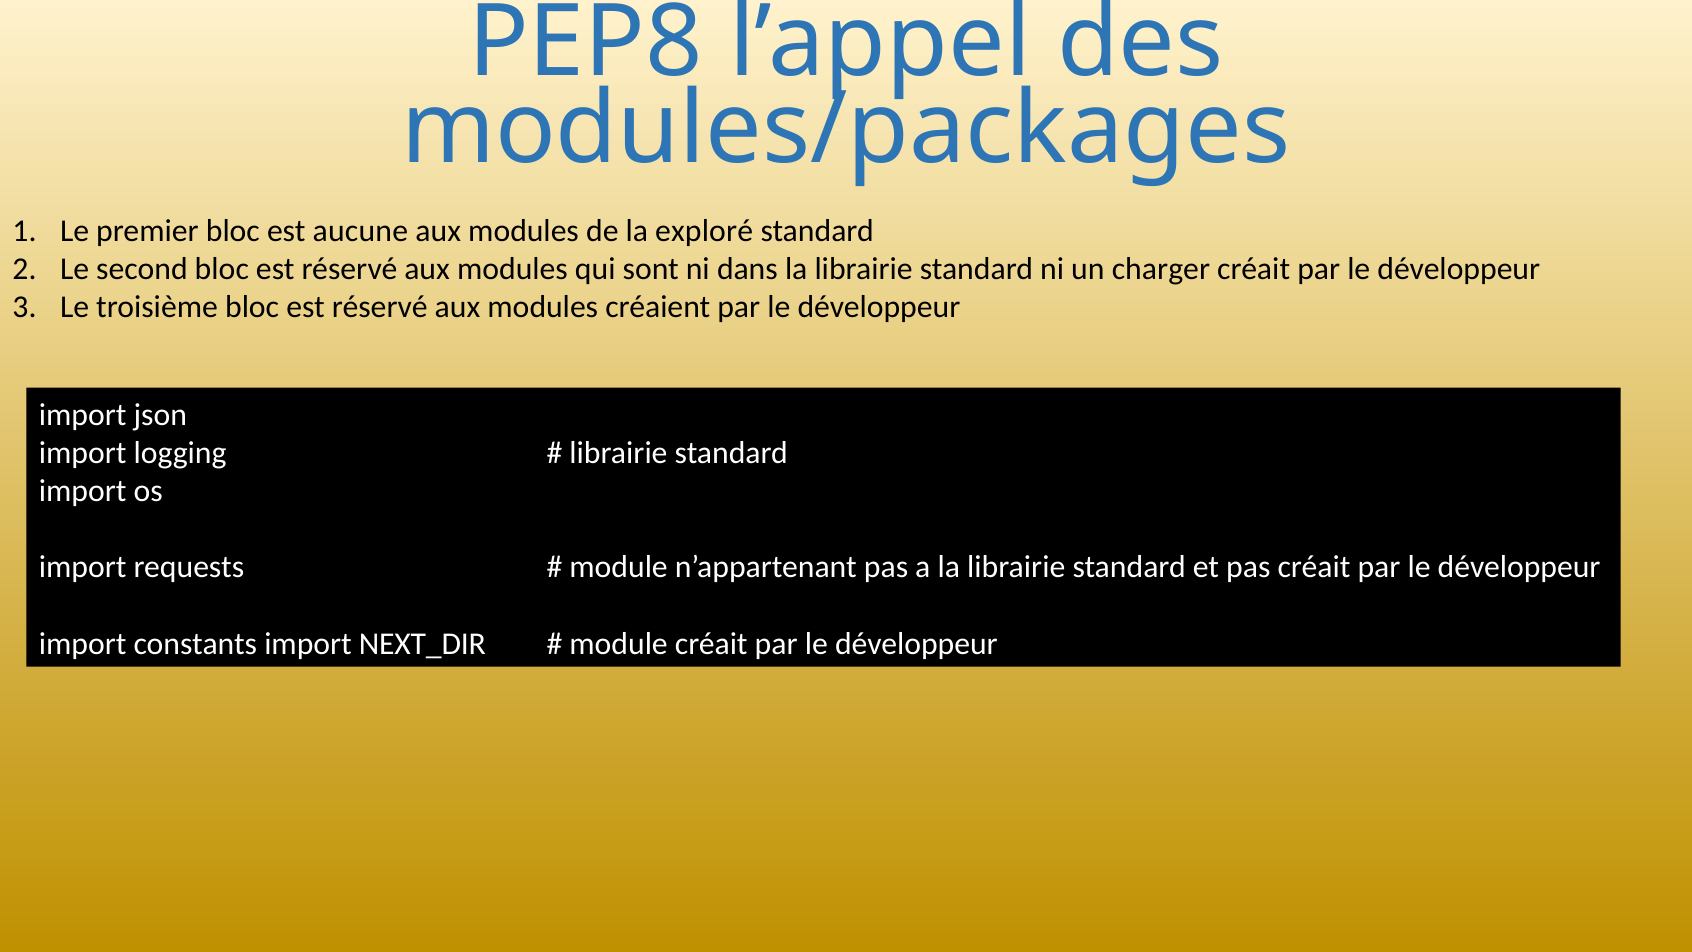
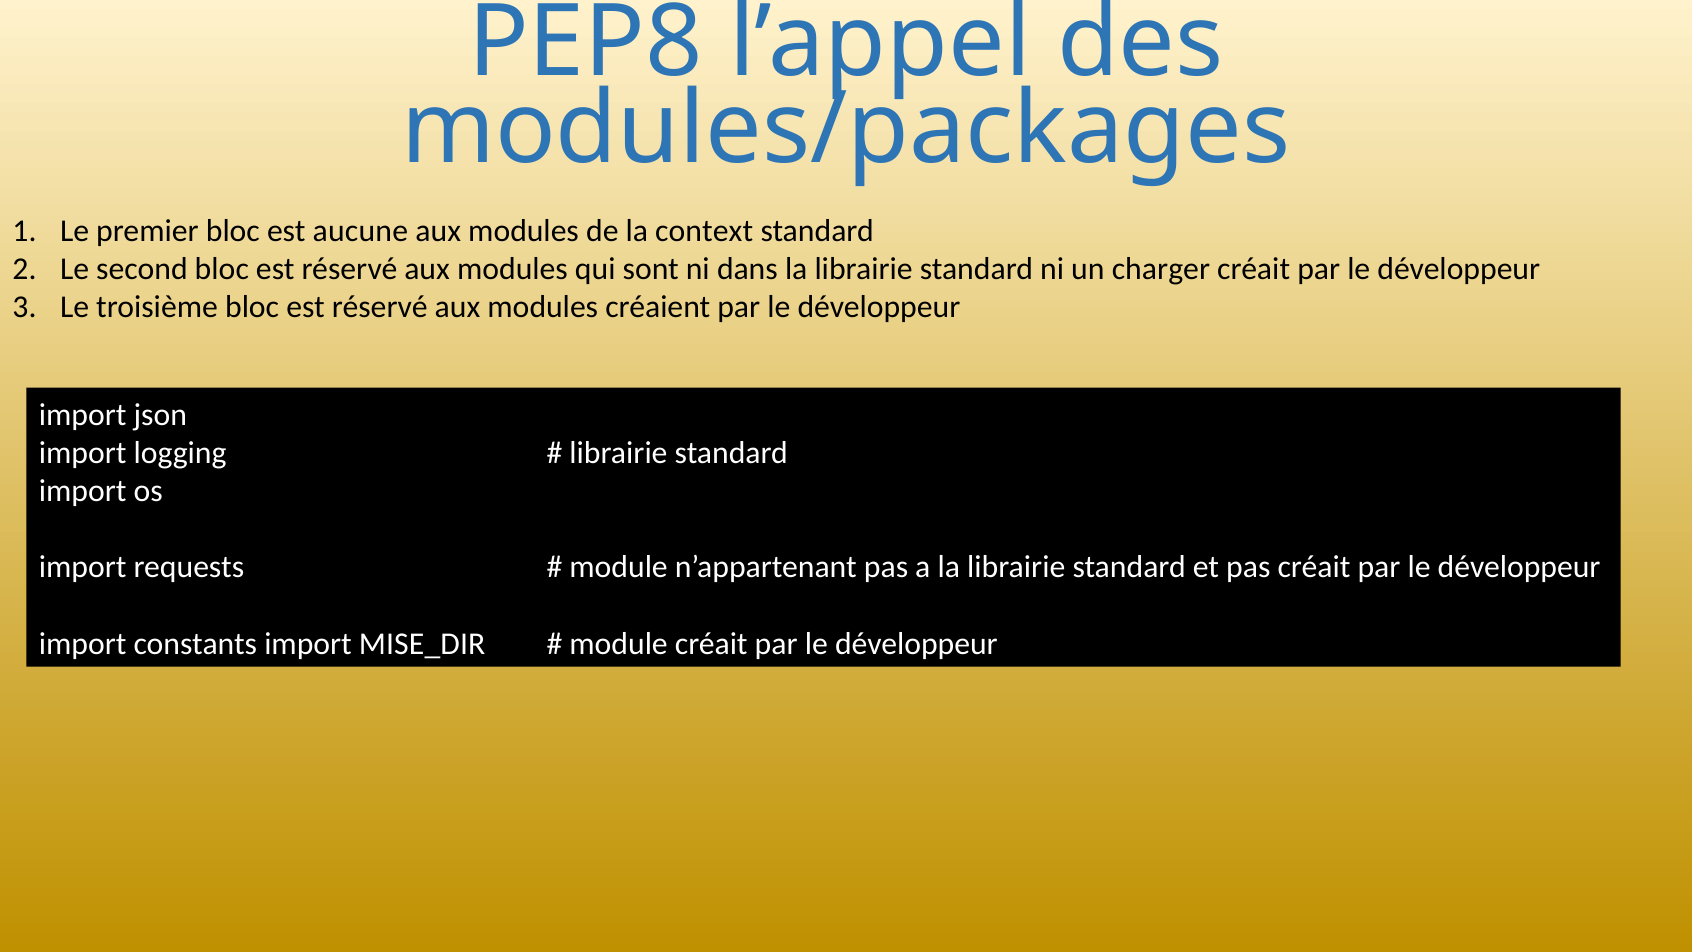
exploré: exploré -> context (704, 231)
NEXT_DIR: NEXT_DIR -> MISE_DIR (422, 643)
